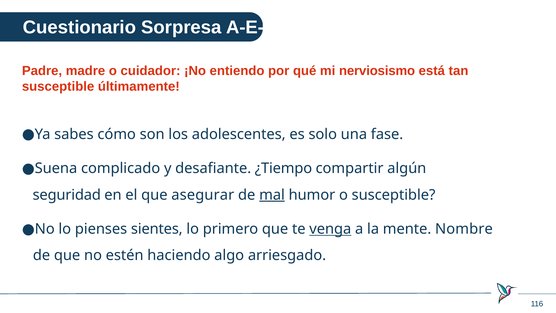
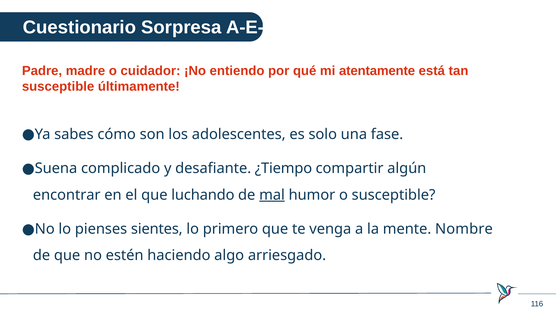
nerviosismo: nerviosismo -> atentamente (377, 71)
seguridad: seguridad -> encontrar (67, 195)
asegurar: asegurar -> luchando (203, 195)
venga underline: present -> none (330, 229)
